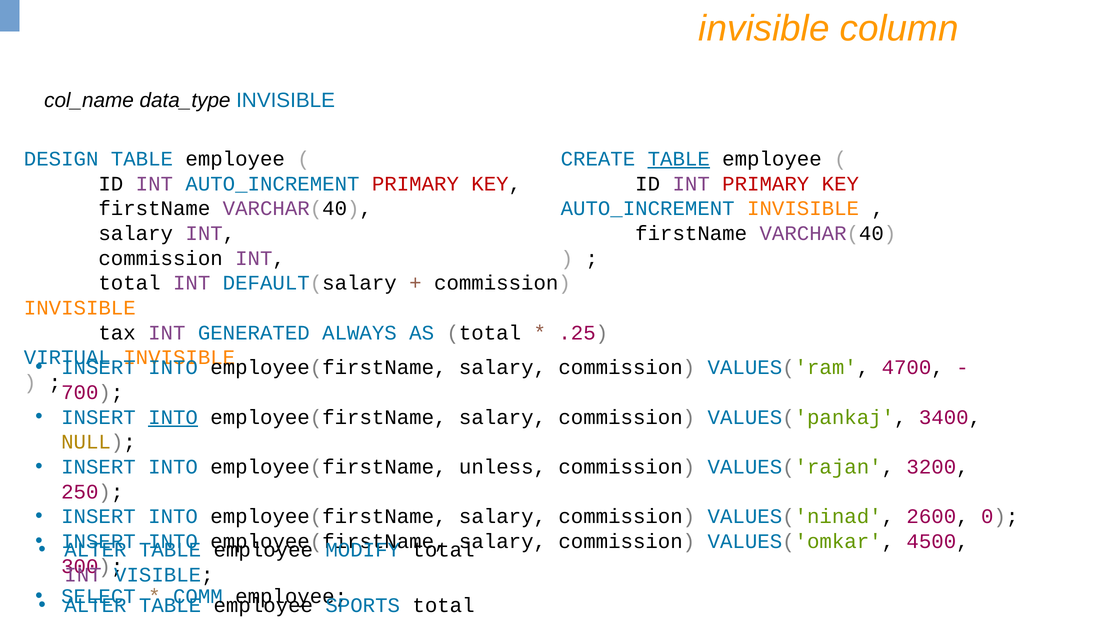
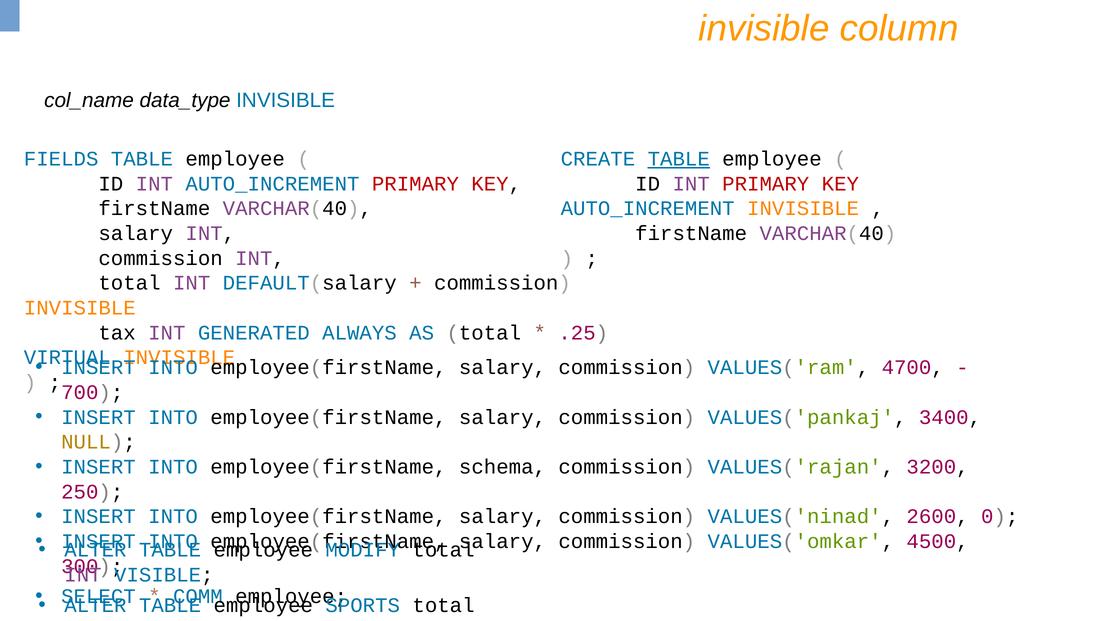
DESIGN: DESIGN -> FIELDS (61, 159)
INTO underline: present -> none (173, 418)
unless: unless -> schema (502, 467)
